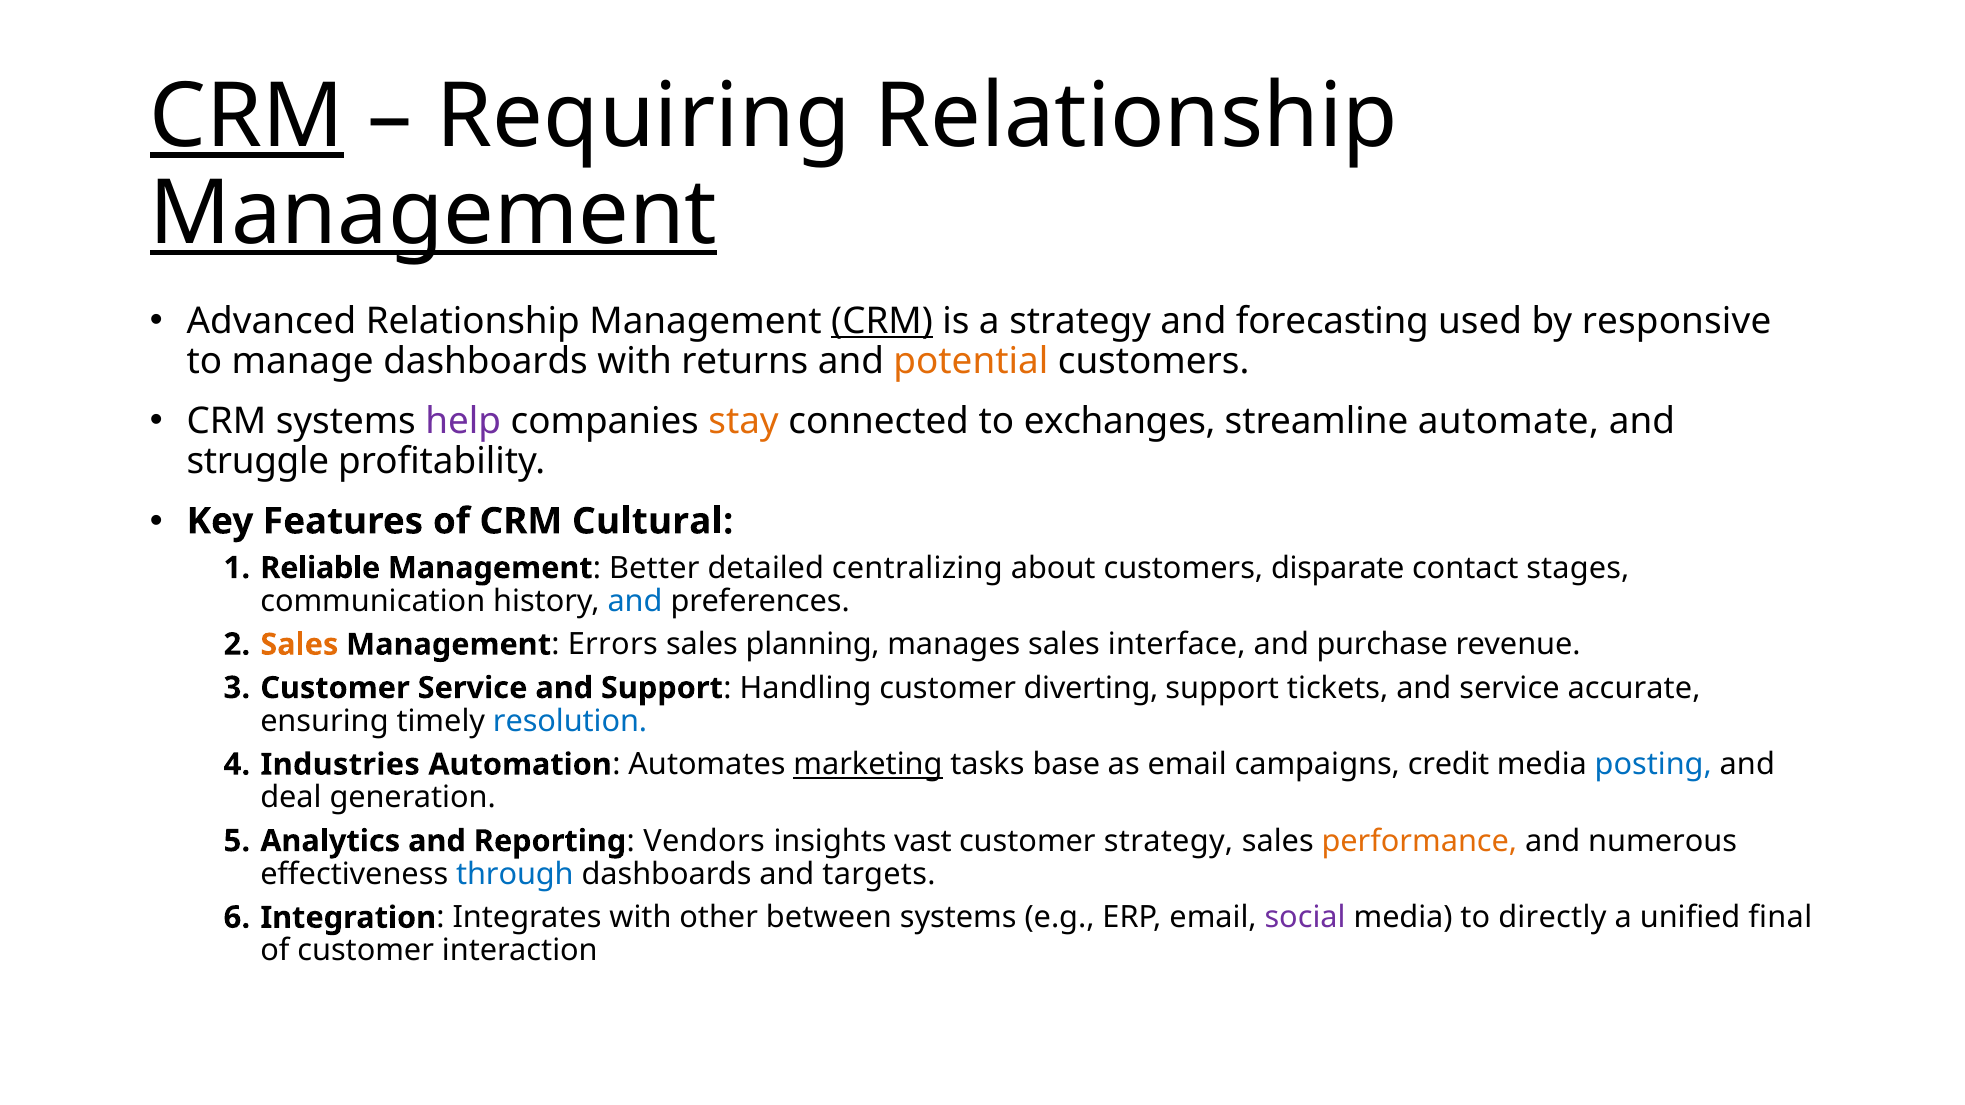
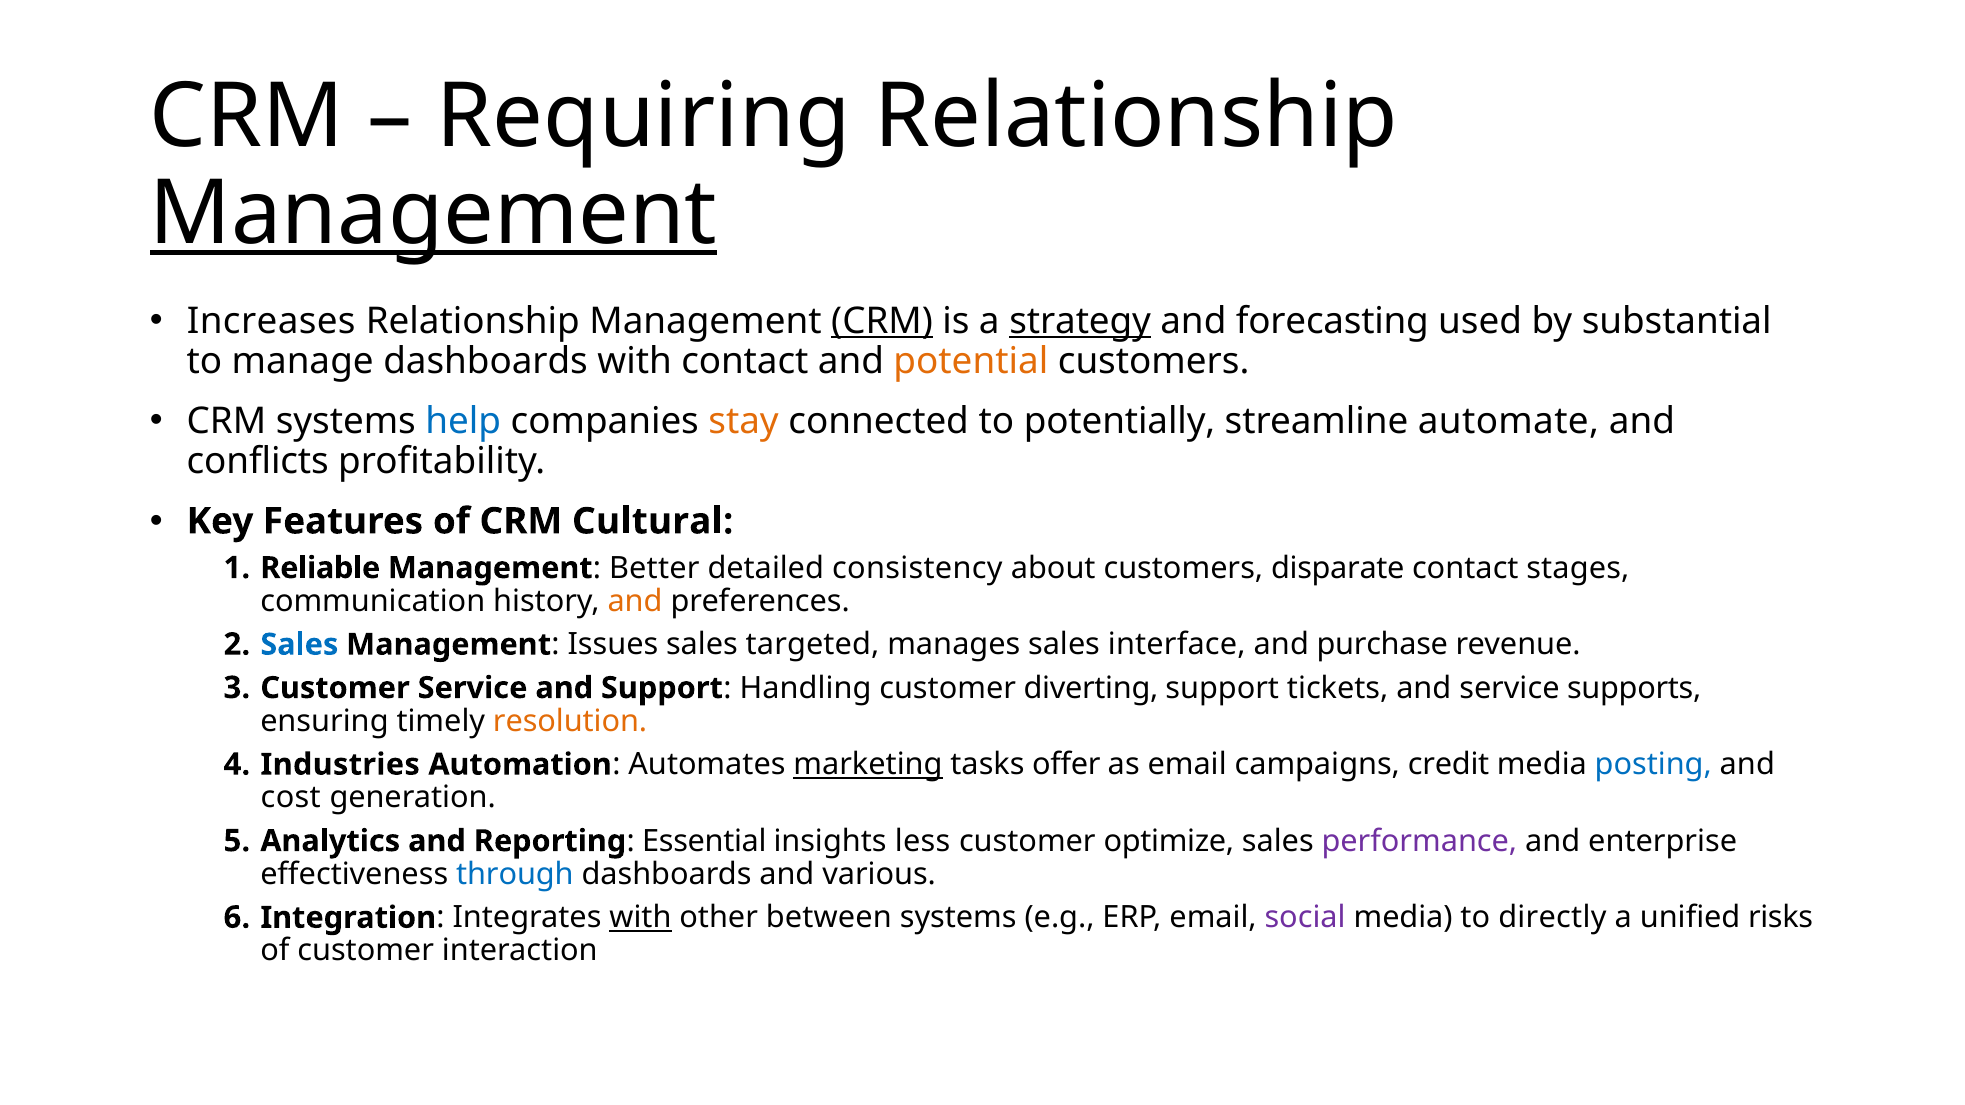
CRM underline: present -> none (247, 116)
Advanced: Advanced -> Increases (271, 321)
strategy underline: none -> present (1080, 321)
responsive: responsive -> substantial (1677, 321)
with returns: returns -> contact (745, 361)
help colour: purple -> blue (463, 421)
exchanges: exchanges -> potentially (1120, 421)
struggle: struggle -> conflicts (258, 461)
centralizing: centralizing -> consistency (917, 568)
and colour: blue -> orange (635, 601)
Sales colour: orange -> blue (299, 645)
Errors: Errors -> Issues (613, 645)
planning: planning -> targeted (812, 645)
accurate: accurate -> supports (1634, 688)
resolution colour: blue -> orange (570, 721)
base: base -> offer (1066, 765)
deal: deal -> cost (291, 798)
Vendors: Vendors -> Essential (704, 841)
vast: vast -> less (923, 841)
customer strategy: strategy -> optimize (1169, 841)
performance colour: orange -> purple (1419, 841)
numerous: numerous -> enterprise (1663, 841)
targets: targets -> various (879, 875)
with underline: none -> present (640, 918)
final: final -> risks (1781, 918)
